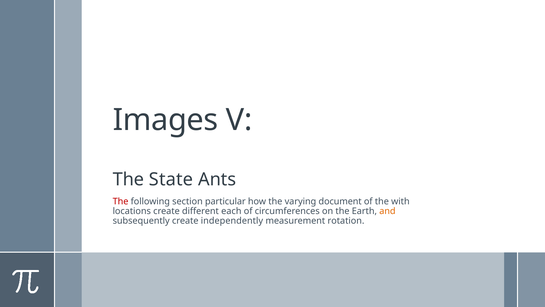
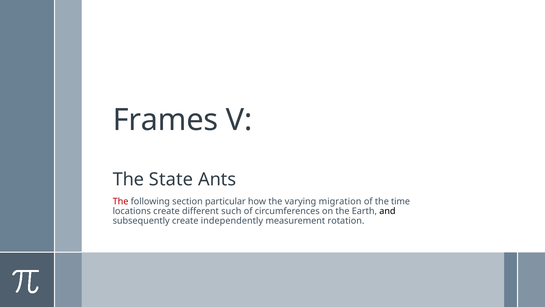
Images: Images -> Frames (165, 120)
document: document -> migration (340, 201)
with: with -> time (400, 201)
each: each -> such (231, 211)
and colour: orange -> black (387, 211)
